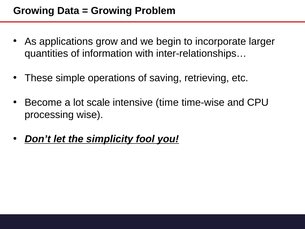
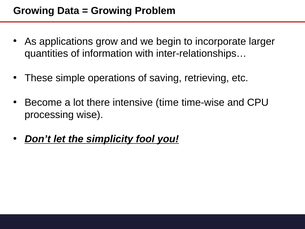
scale: scale -> there (98, 102)
